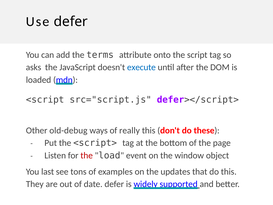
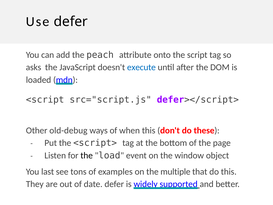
terms: terms -> peach (100, 55)
really: really -> when (130, 130)
the colour: red -> black (87, 155)
updates: updates -> multiple (175, 172)
